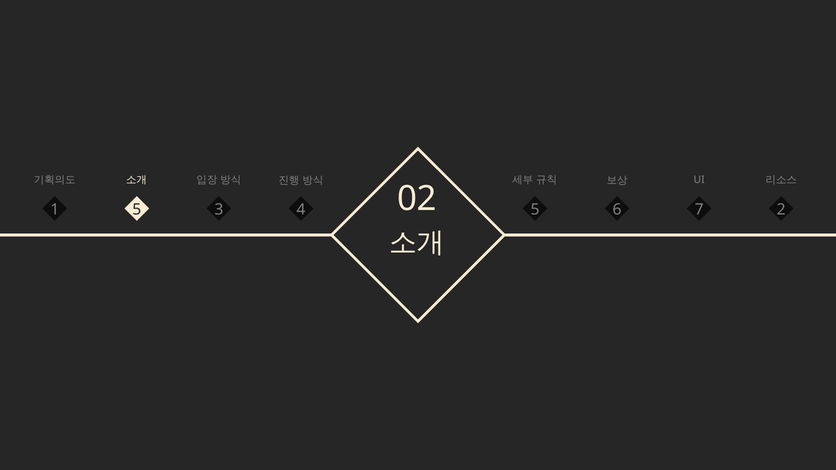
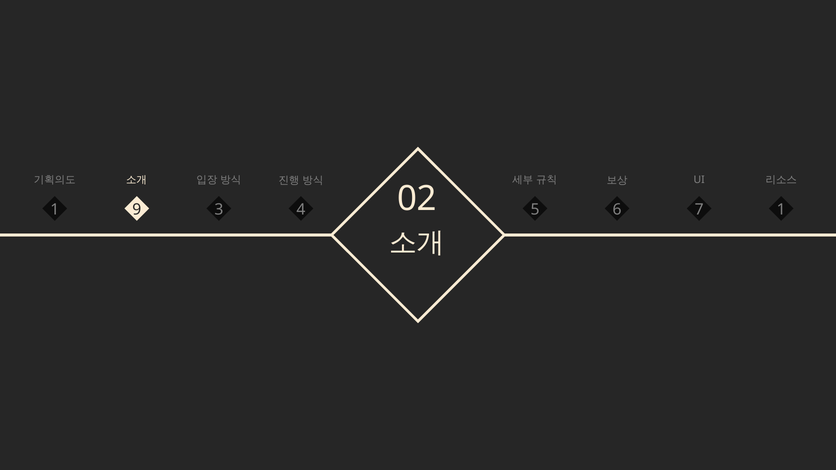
1 5: 5 -> 9 (137, 210)
4 2: 2 -> 1 (781, 210)
